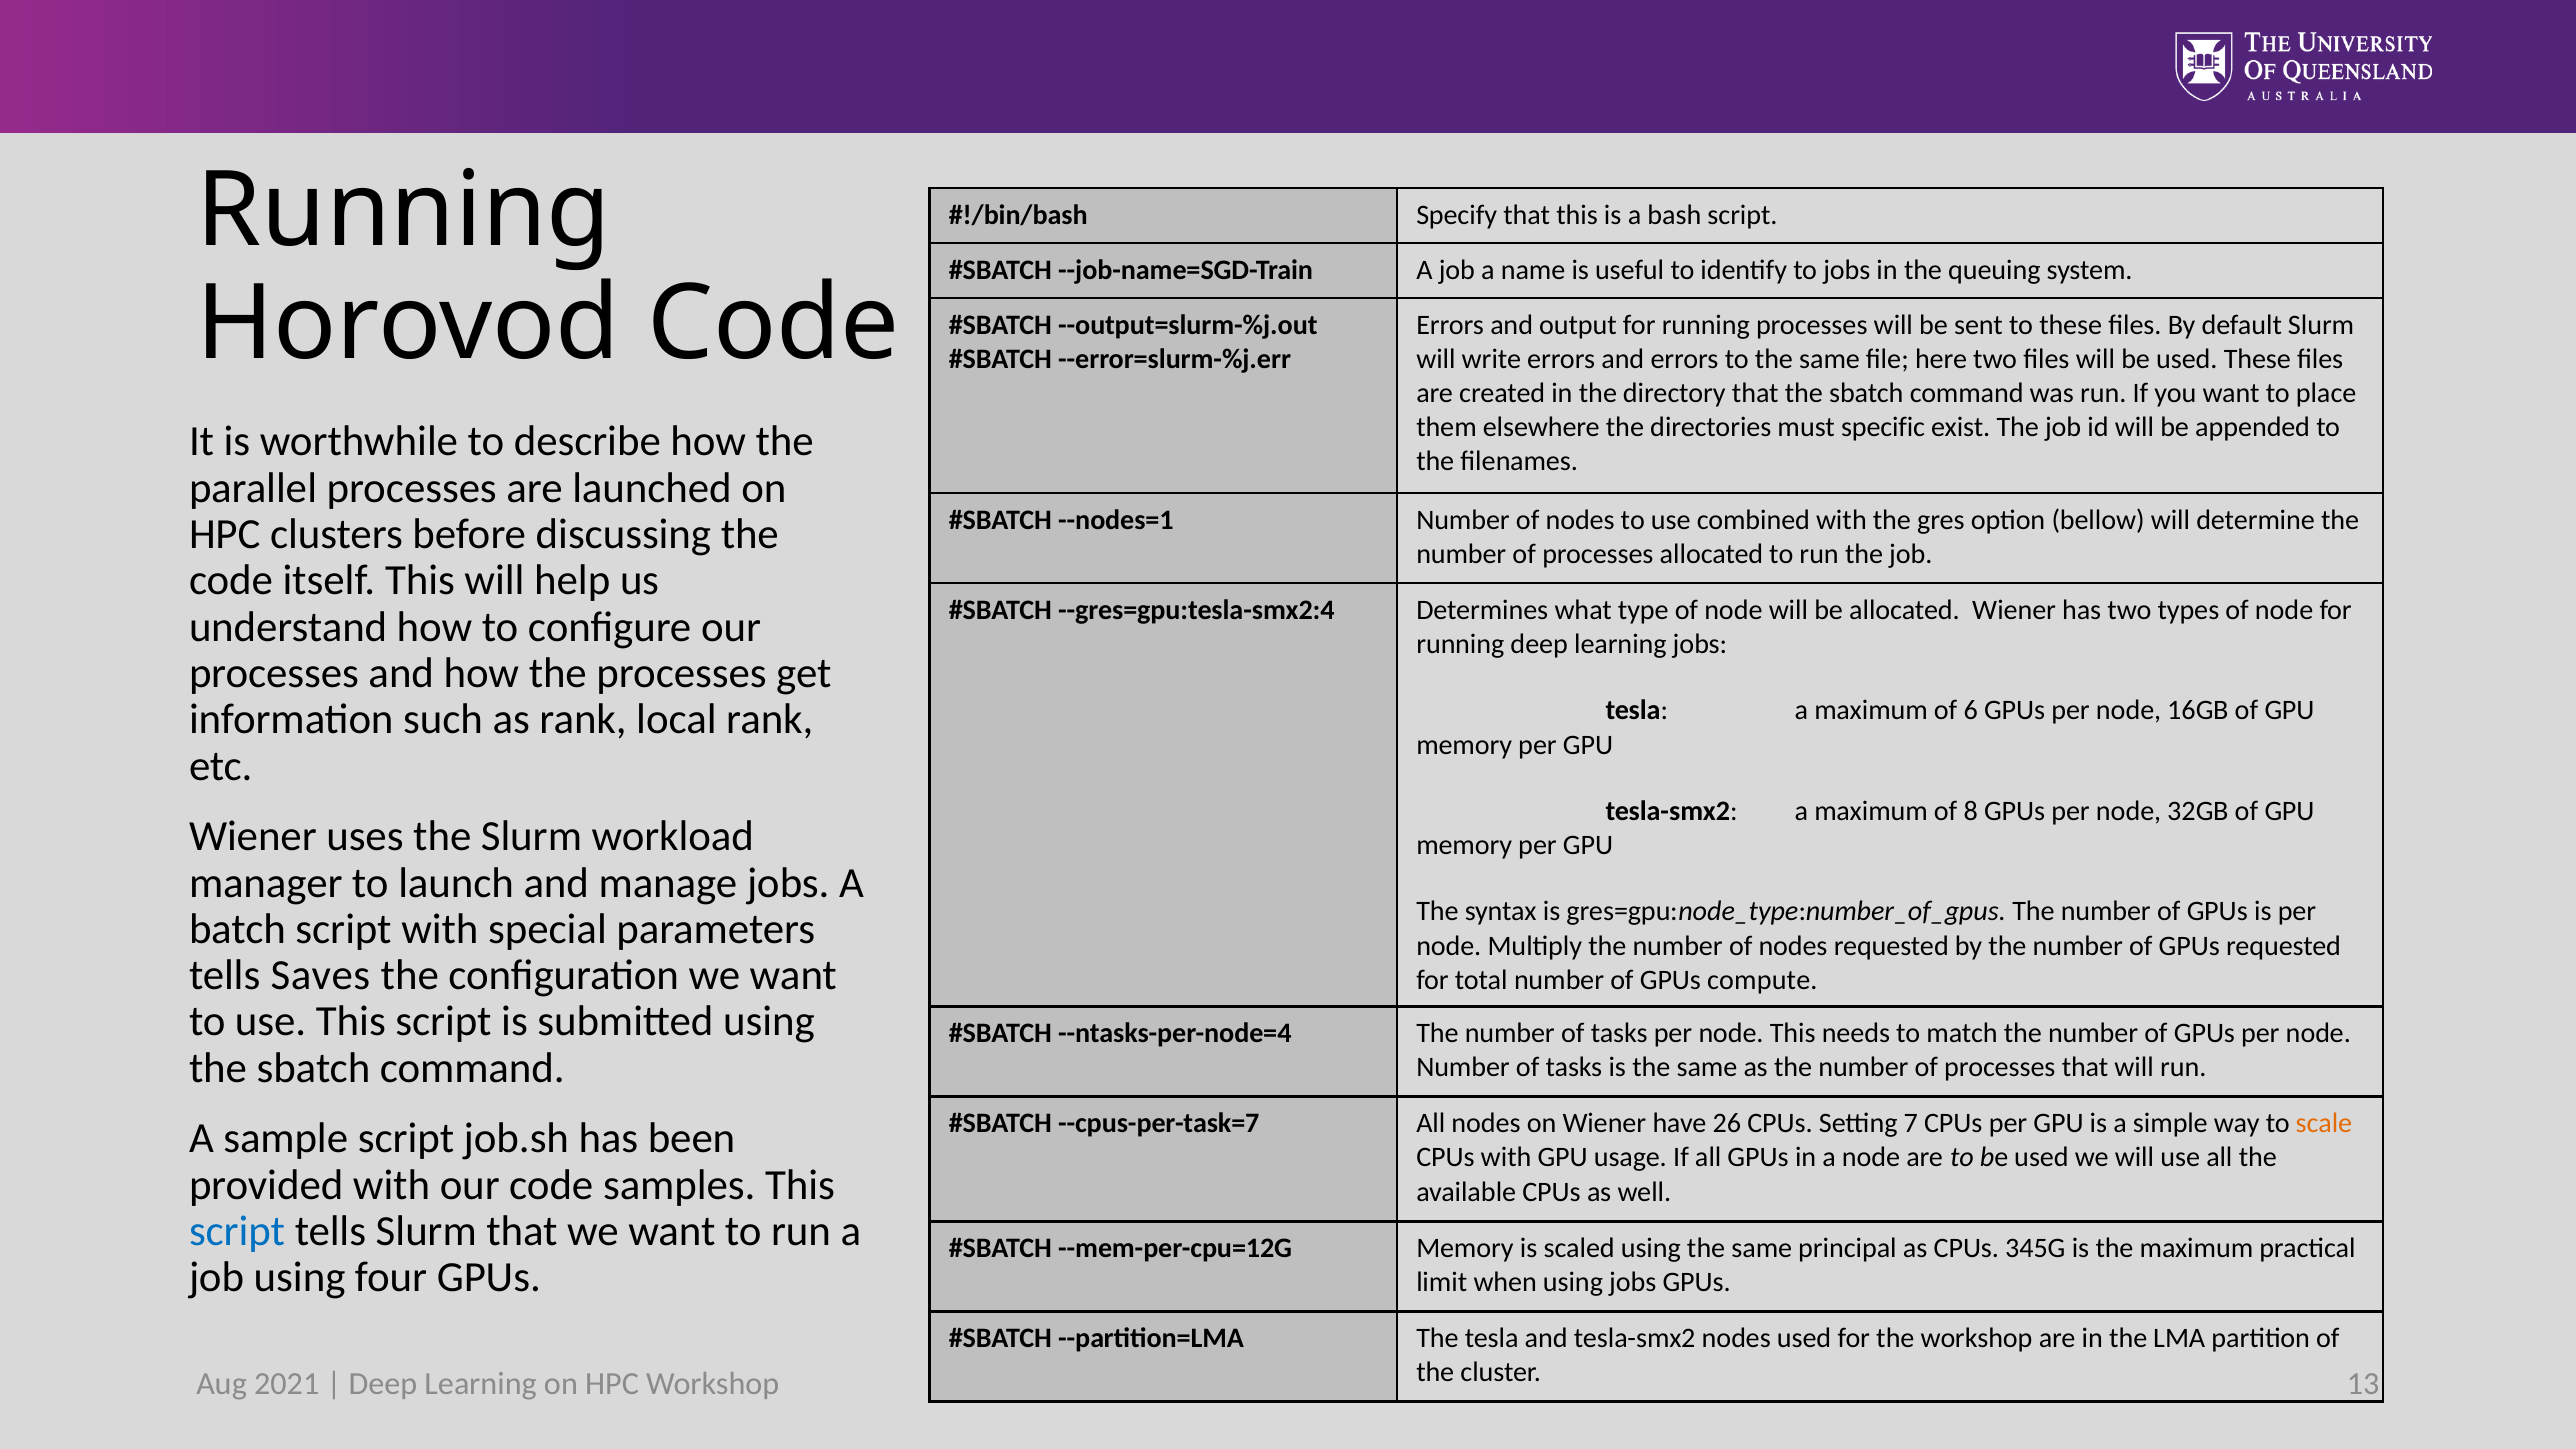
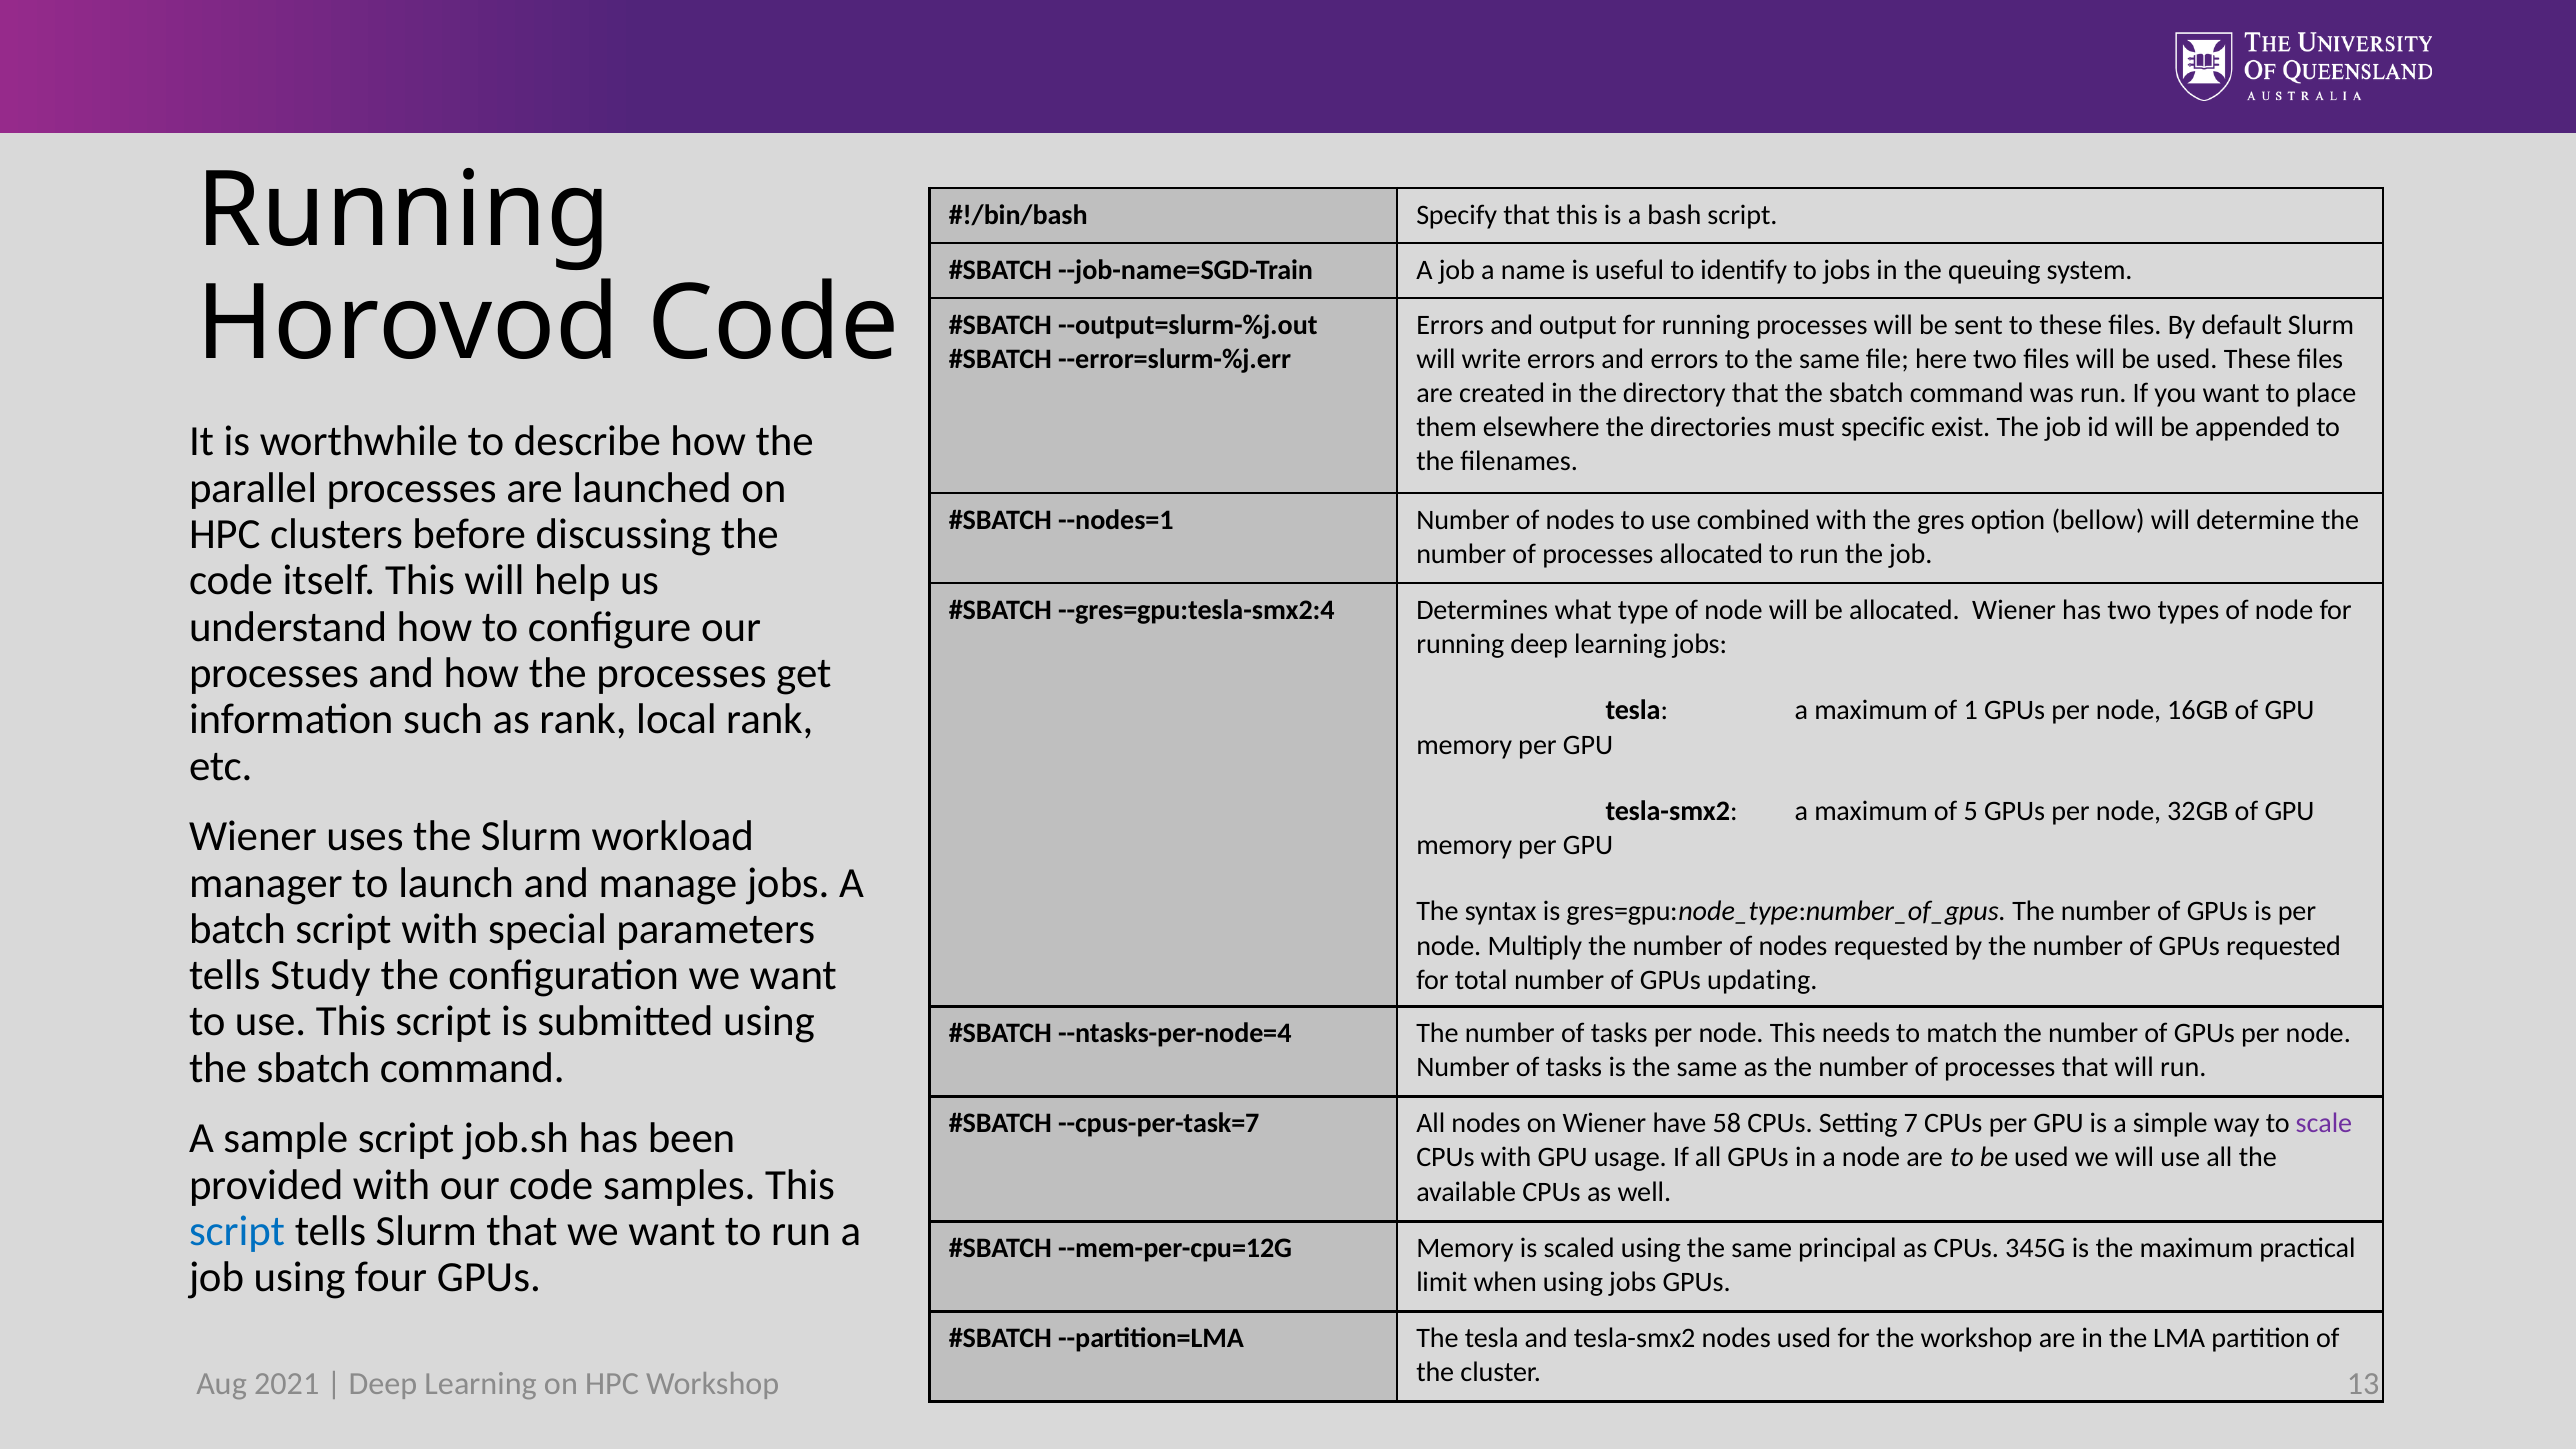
6: 6 -> 1 (1971, 711)
8: 8 -> 5 (1971, 811)
Saves: Saves -> Study (320, 975)
compute: compute -> updating (1762, 980)
26: 26 -> 58 (1727, 1124)
scale colour: orange -> purple (2324, 1124)
